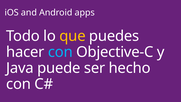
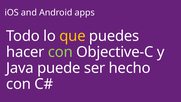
con colour: light blue -> light green (60, 52)
